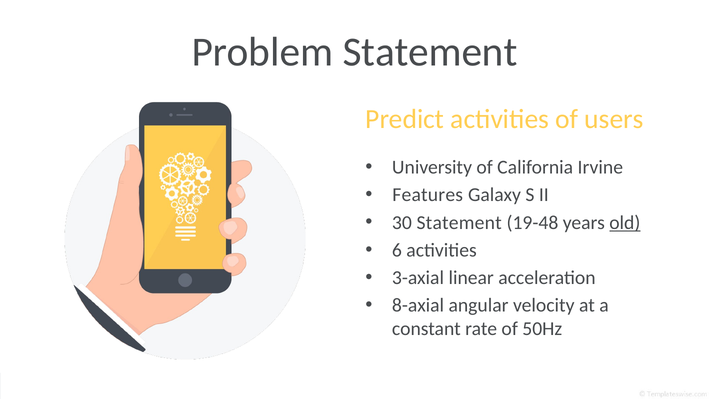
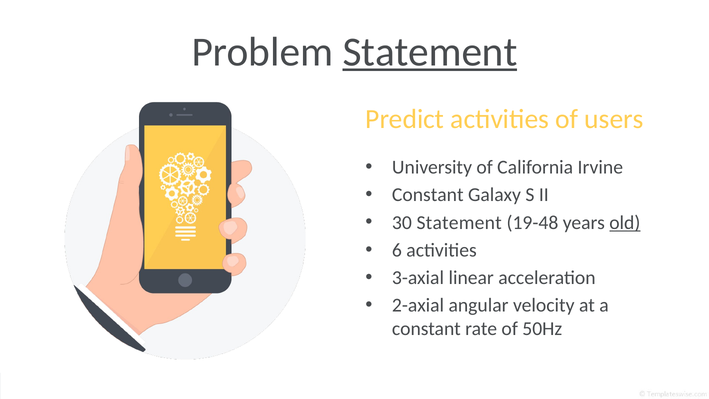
Statement underline: none -> present (430, 52)
Features: Features -> Constant (428, 195)
8-axial: 8-axial -> 2-axial (418, 305)
